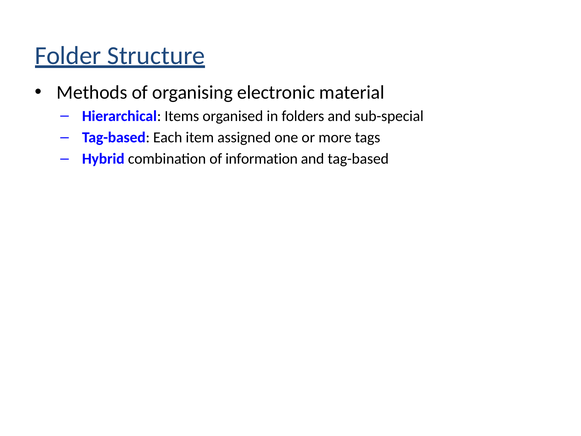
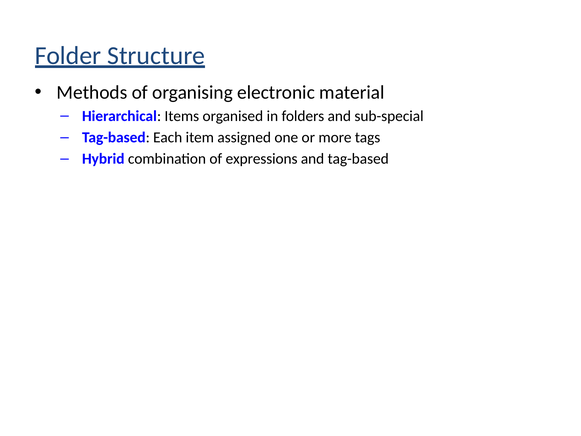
information: information -> expressions (262, 159)
